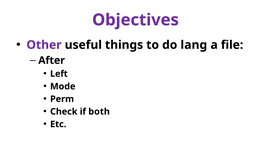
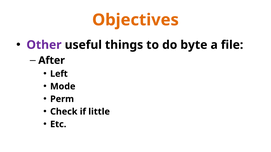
Objectives colour: purple -> orange (135, 20)
lang: lang -> byte (194, 45)
both: both -> little (99, 112)
